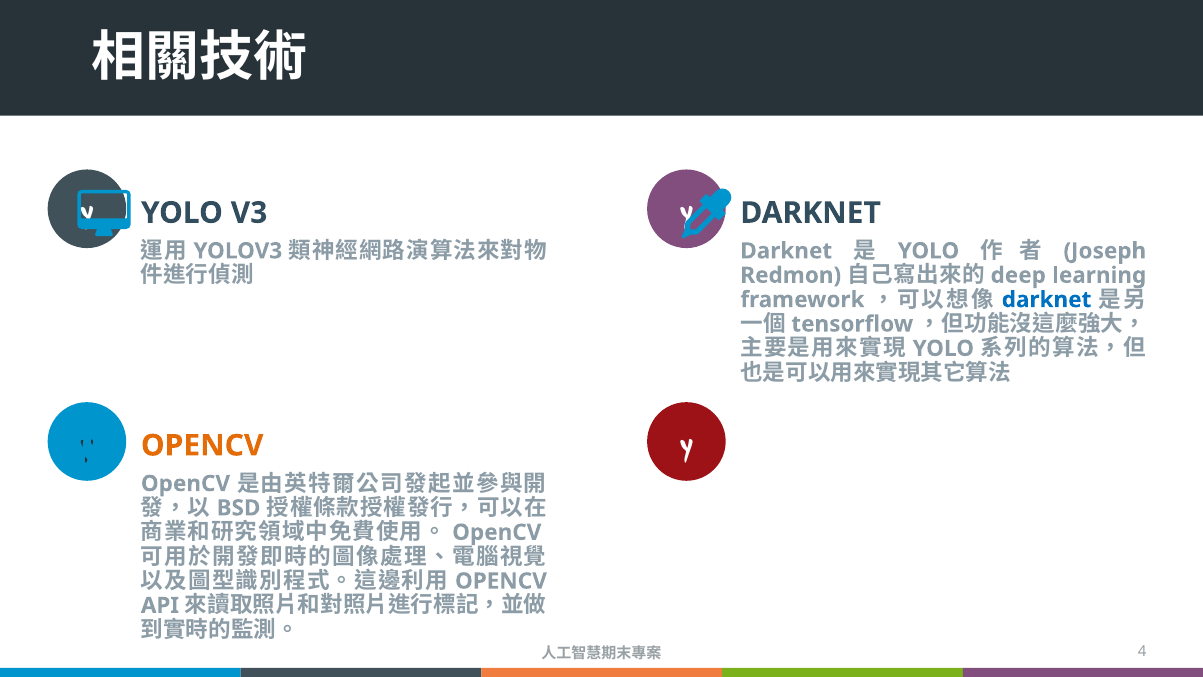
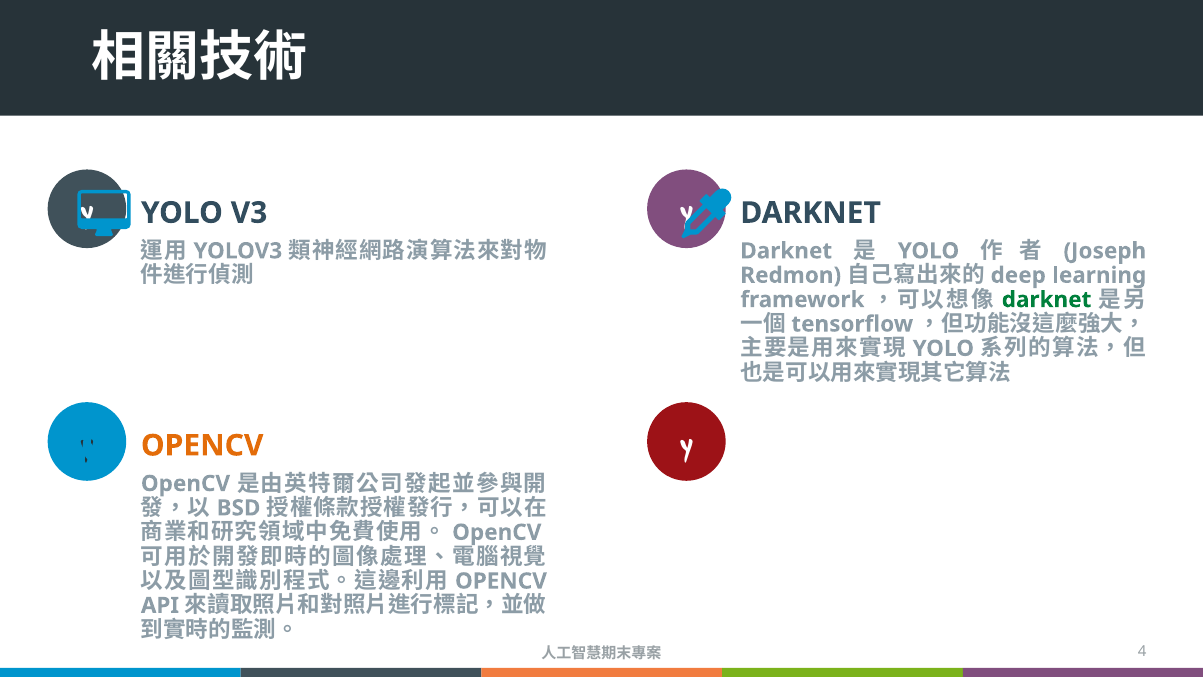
darknet colour: blue -> green (1047, 300)
